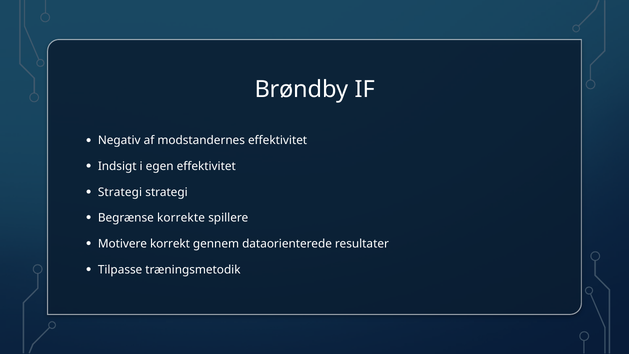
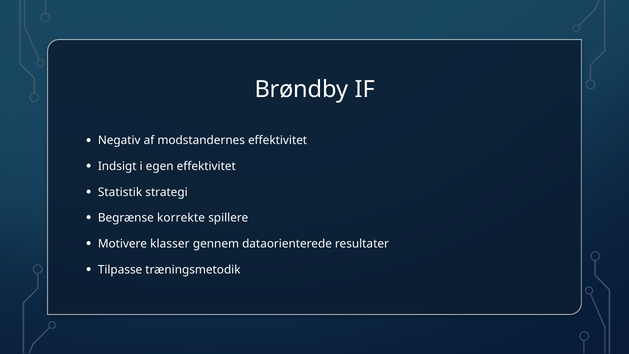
Strategi: Strategi -> Statistik (120, 192)
korrekt: korrekt -> klasser (170, 244)
